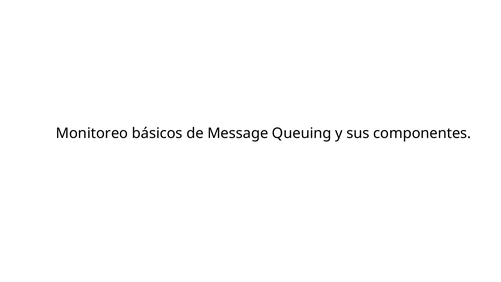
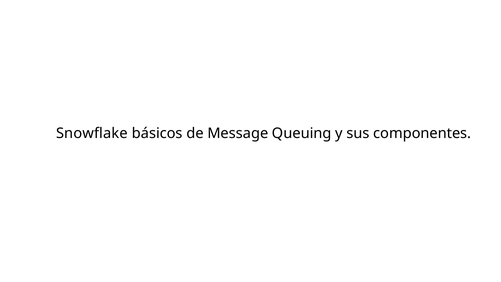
Monitoreo: Monitoreo -> Snowflake (92, 133)
